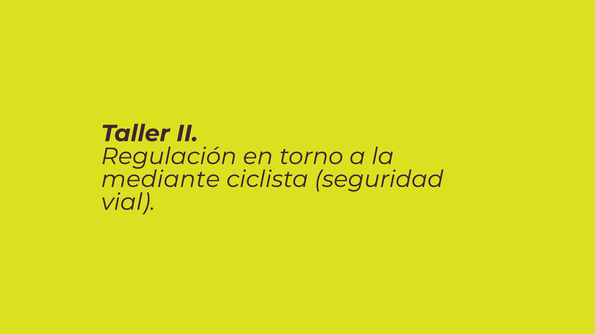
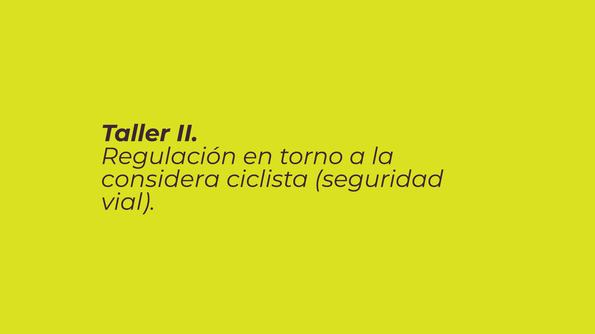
mediante: mediante -> considera (161, 180)
